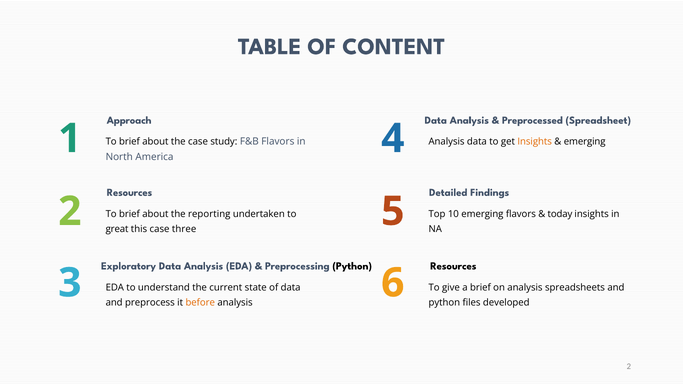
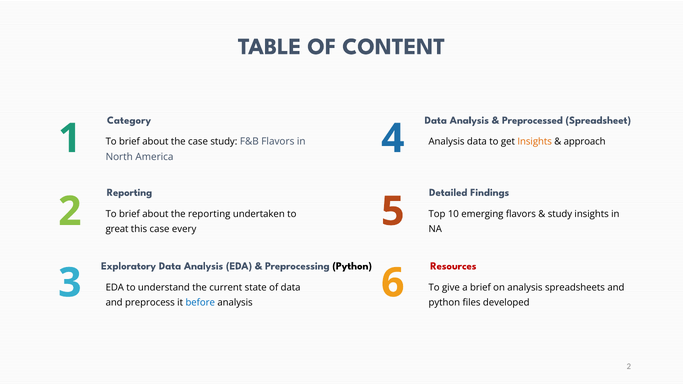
Approach: Approach -> Category (129, 120)
emerging: emerging -> approach (585, 142)
Resources: Resources -> Reporting (129, 192)
today: today -> study (560, 214)
three: three -> every (184, 229)
Resources colour: black -> red (453, 266)
before colour: orange -> blue (200, 303)
